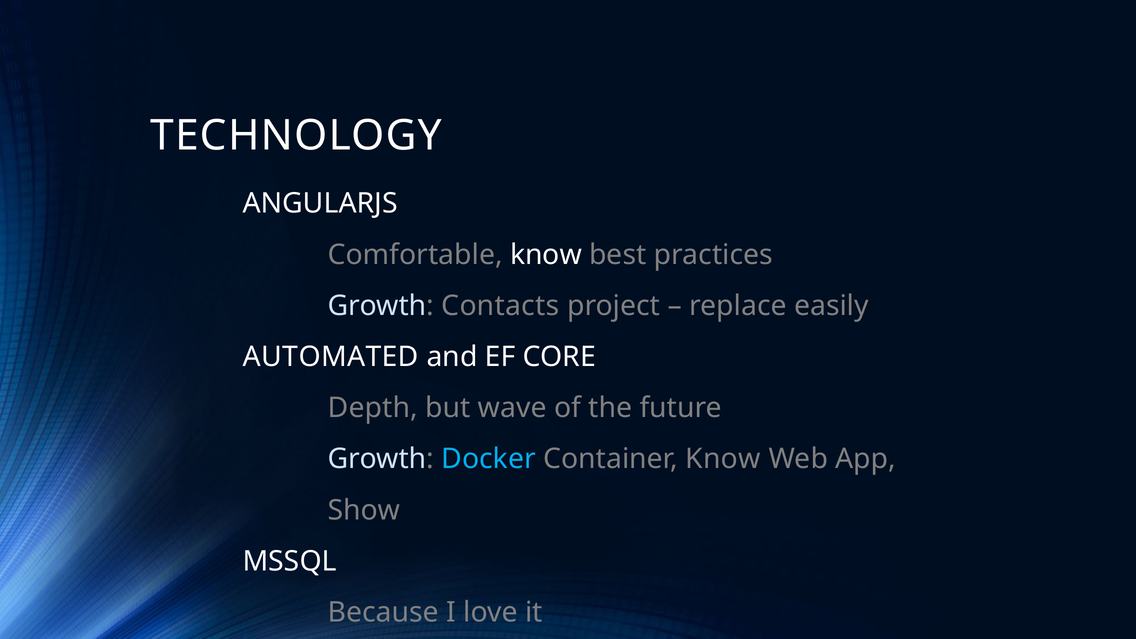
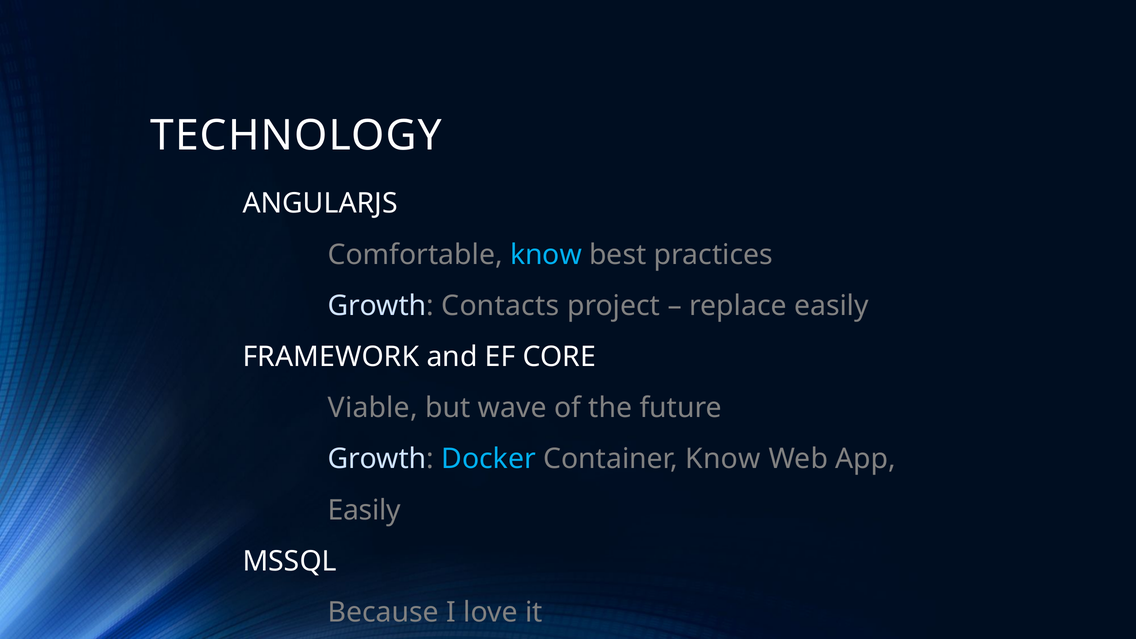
know colour: white -> light blue (546, 255)
AUTOMATED: AUTOMATED -> FRAMEWORK (331, 357)
Depth: Depth -> Viable (373, 408)
Show: Show -> Easily (364, 510)
